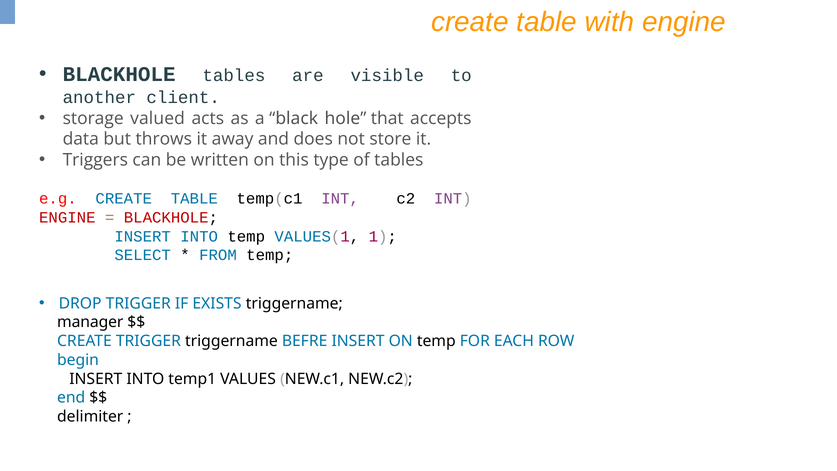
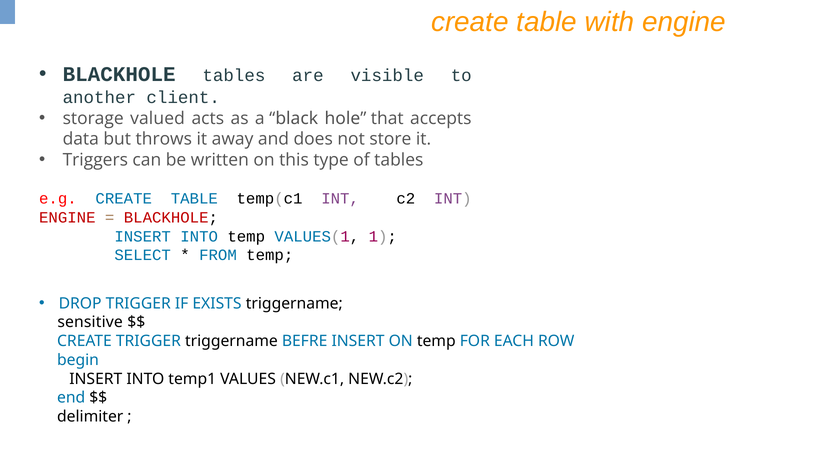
manager: manager -> sensitive (90, 322)
